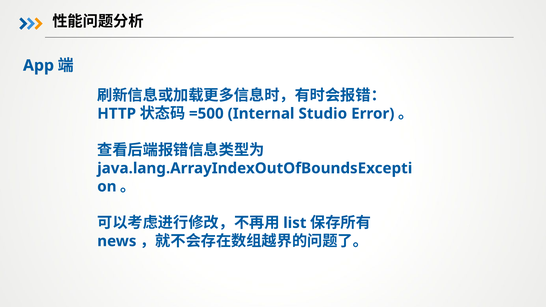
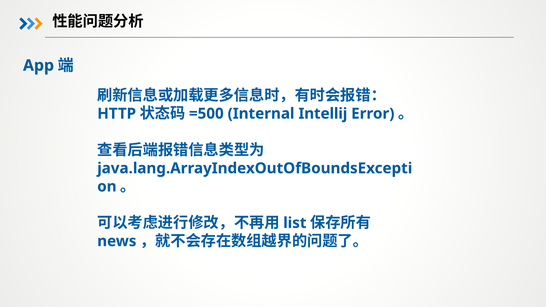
Studio: Studio -> Intellij (323, 114)
